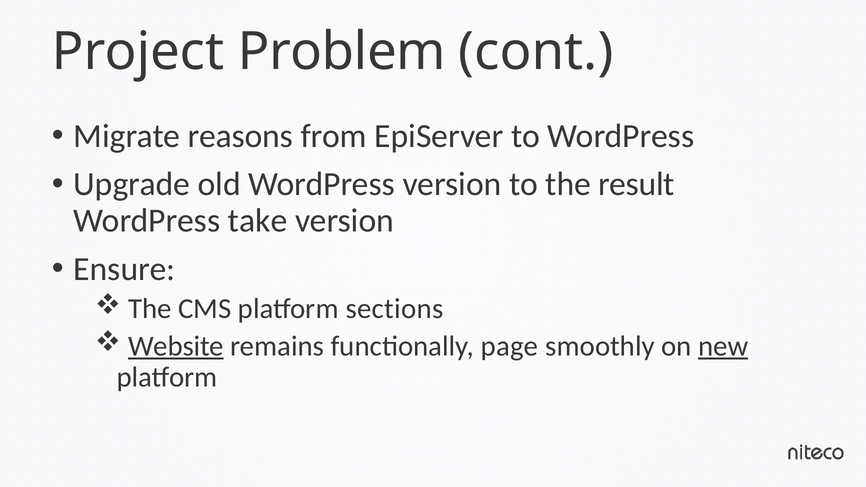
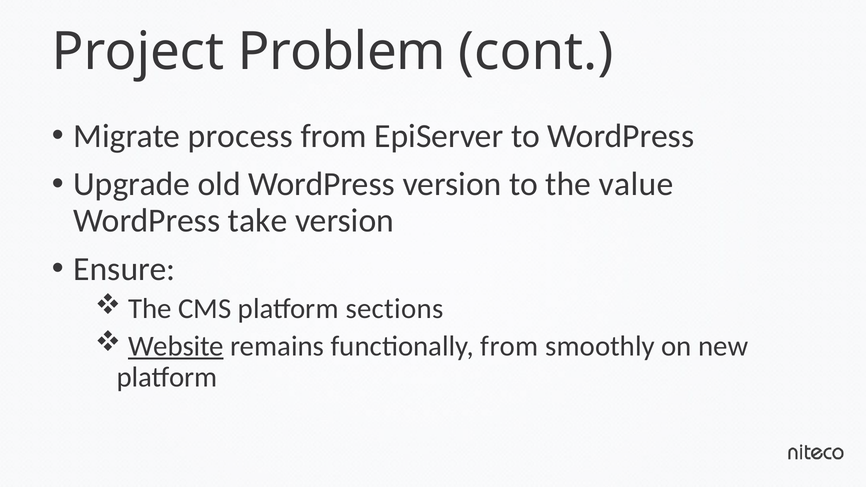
reasons: reasons -> process (240, 136)
result: result -> value (636, 184)
functionally page: page -> from (509, 346)
new underline: present -> none (723, 346)
